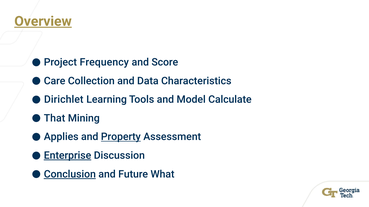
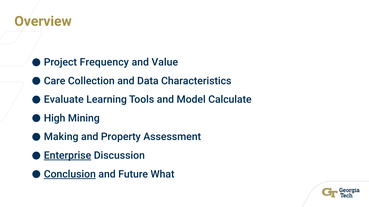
Overview underline: present -> none (43, 21)
Score: Score -> Value (165, 62)
Dirichlet: Dirichlet -> Evaluate (64, 100)
That: That -> High (55, 118)
Applies: Applies -> Making (61, 137)
Property underline: present -> none (121, 137)
